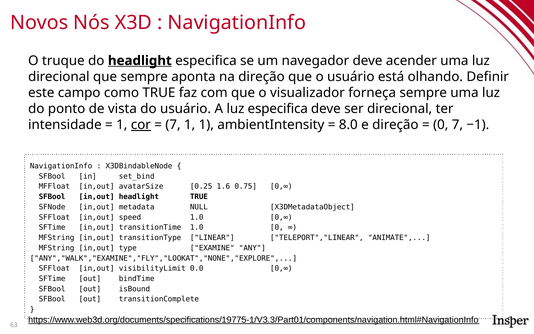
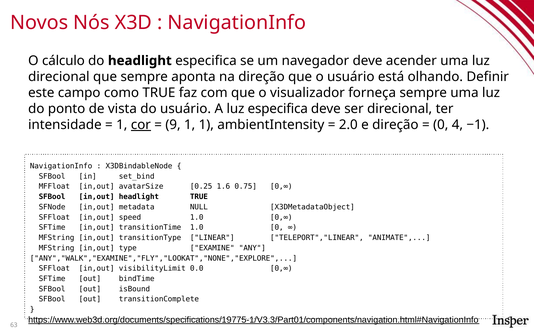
truque: truque -> cálculo (63, 61)
headlight underline: present -> none (140, 61)
7: 7 -> 9 (173, 125)
8.0: 8.0 -> 2.0 (348, 125)
0 7: 7 -> 4 (457, 125)
